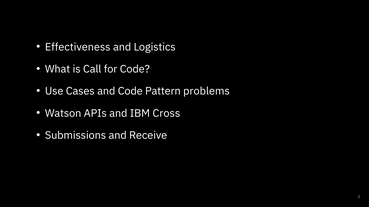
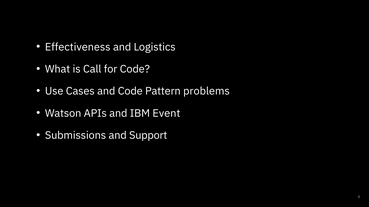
Cross: Cross -> Event (166, 114)
Receive: Receive -> Support (148, 136)
